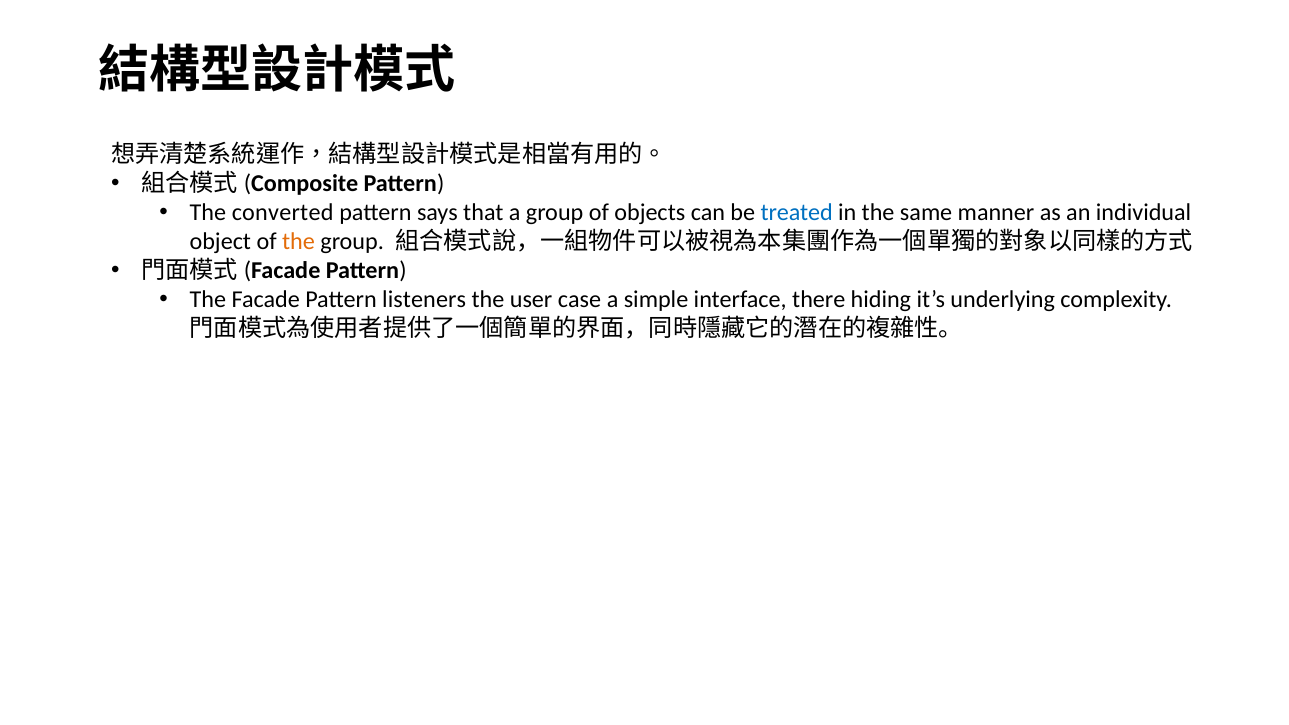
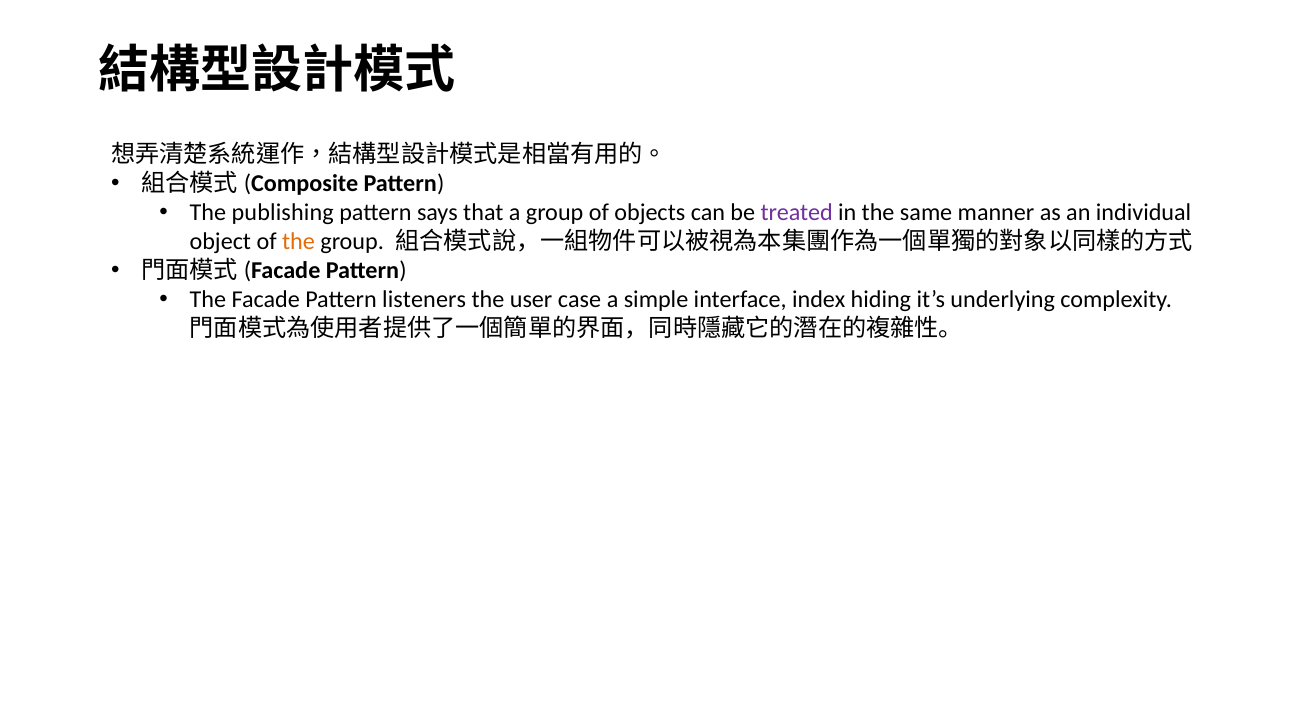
converted: converted -> publishing (283, 212)
treated colour: blue -> purple (797, 212)
there: there -> index (819, 299)
